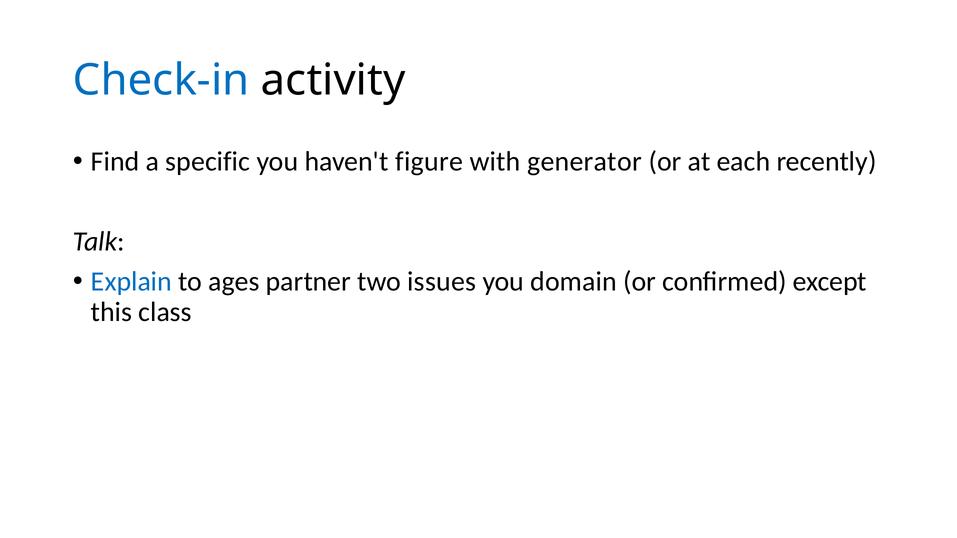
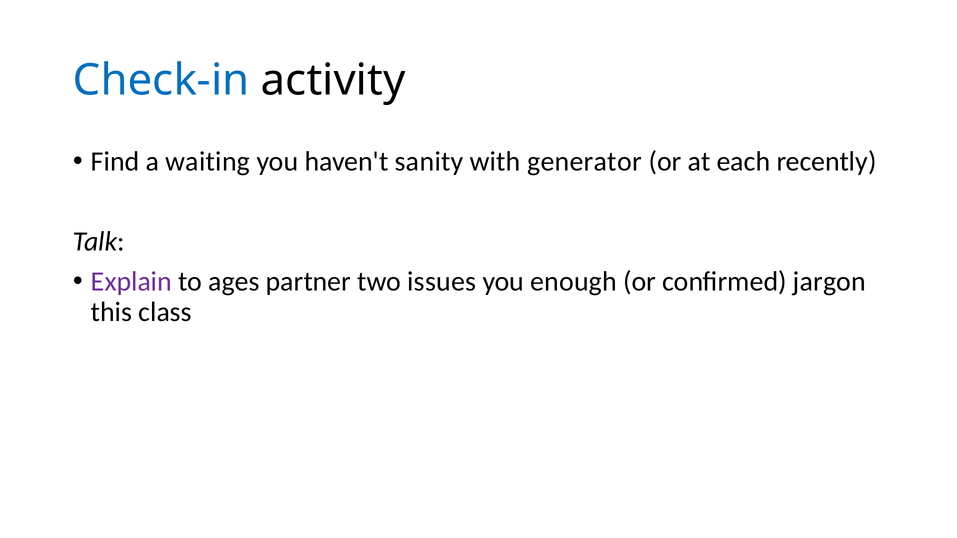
specific: specific -> waiting (208, 162)
figure: figure -> sanity (429, 162)
Explain colour: blue -> purple (131, 282)
domain: domain -> enough (574, 282)
except: except -> jargon (829, 282)
